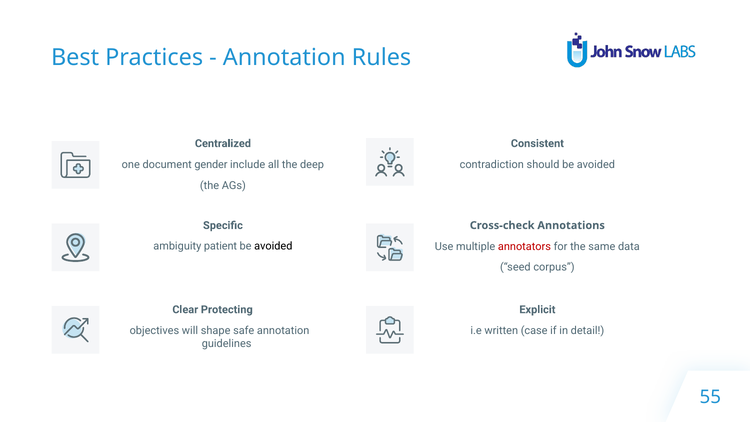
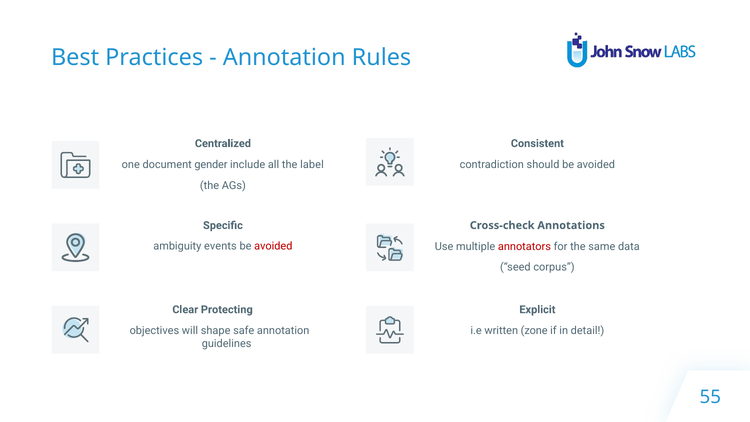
deep: deep -> label (312, 164)
patient: patient -> events (220, 246)
avoided colour: black -> red (273, 246)
case: case -> zone (534, 330)
